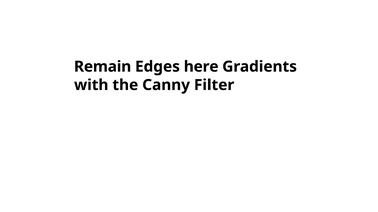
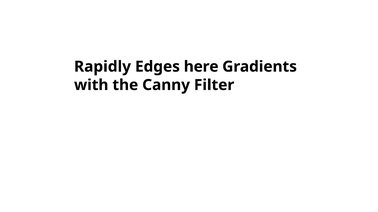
Remain: Remain -> Rapidly (103, 67)
